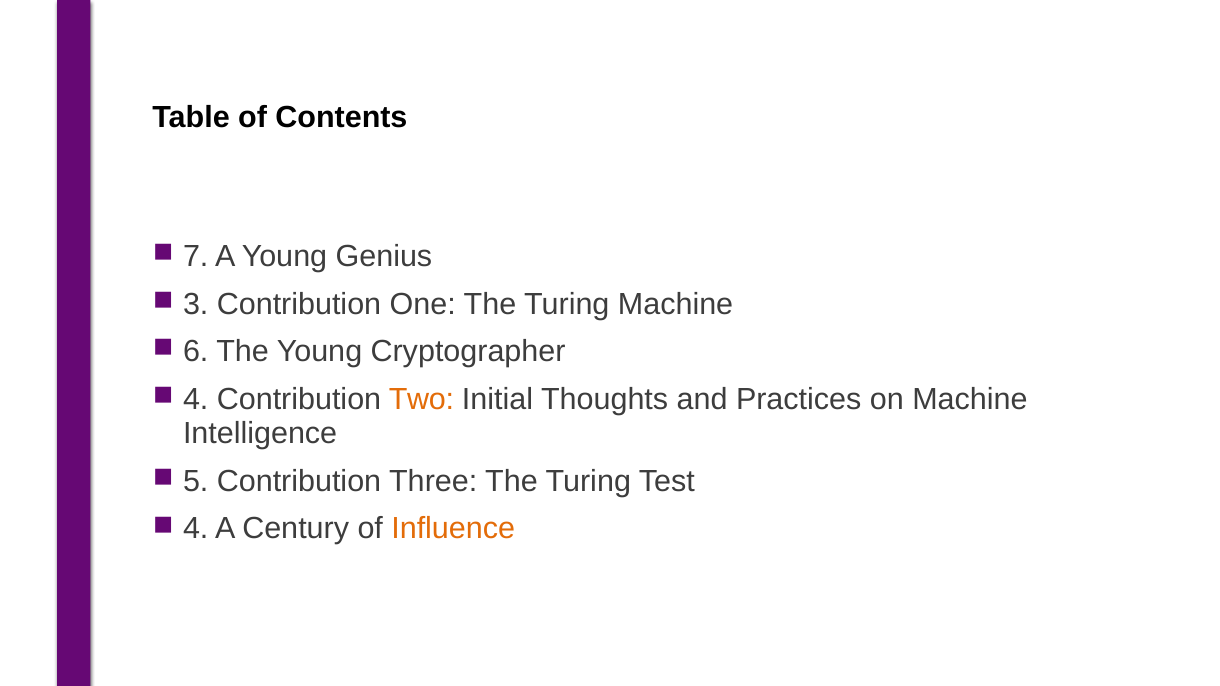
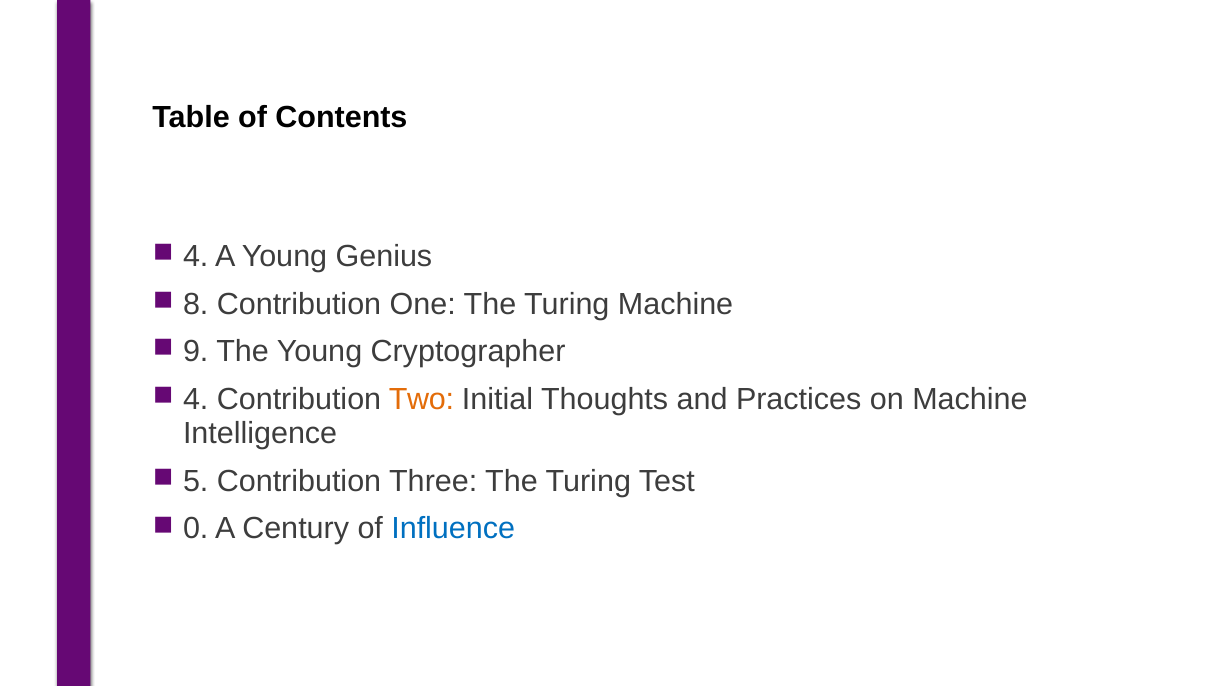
7: 7 -> 4 (196, 256)
3: 3 -> 8 (196, 304)
6: 6 -> 9 (196, 352)
4: 4 -> 0 (196, 529)
Influence colour: orange -> blue (453, 529)
